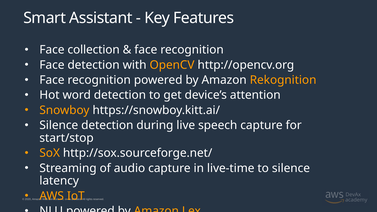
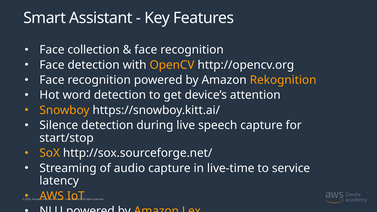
to silence: silence -> service (291, 168)
